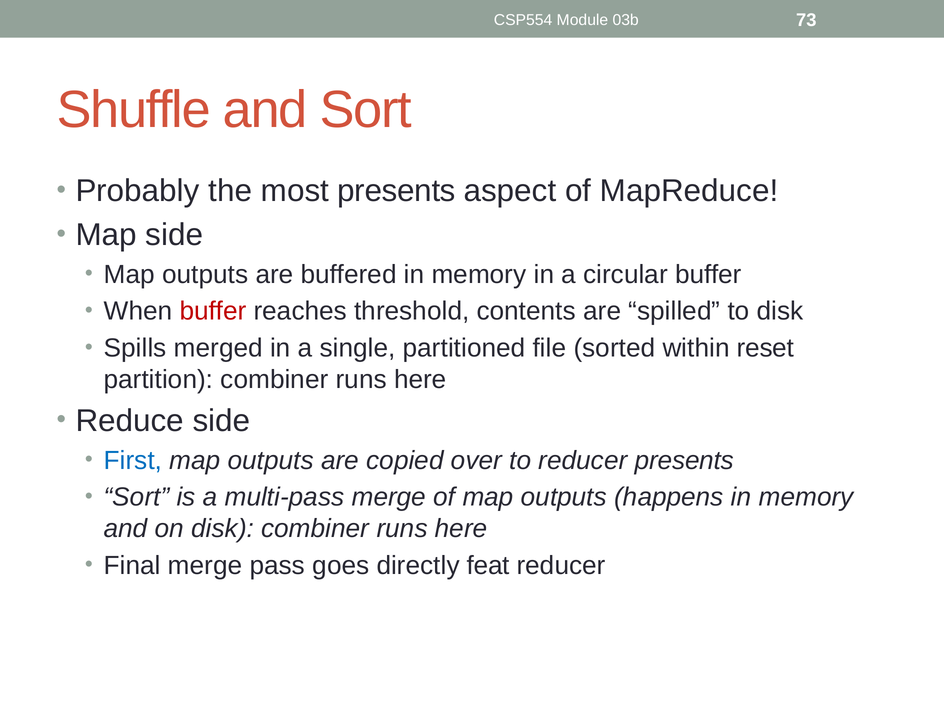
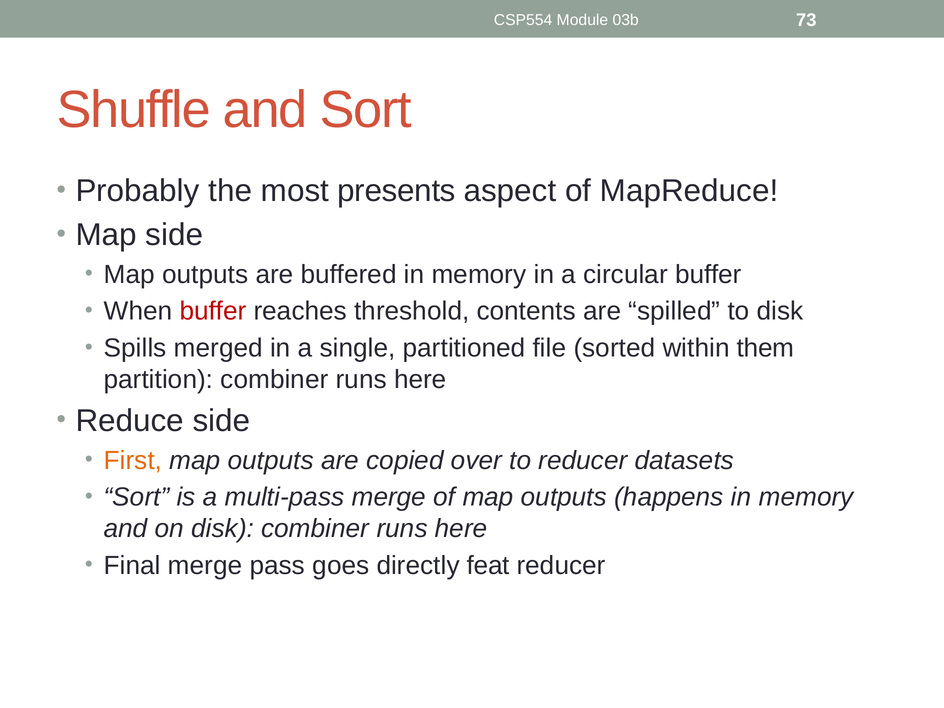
reset: reset -> them (765, 348)
First colour: blue -> orange (133, 460)
reducer presents: presents -> datasets (684, 460)
